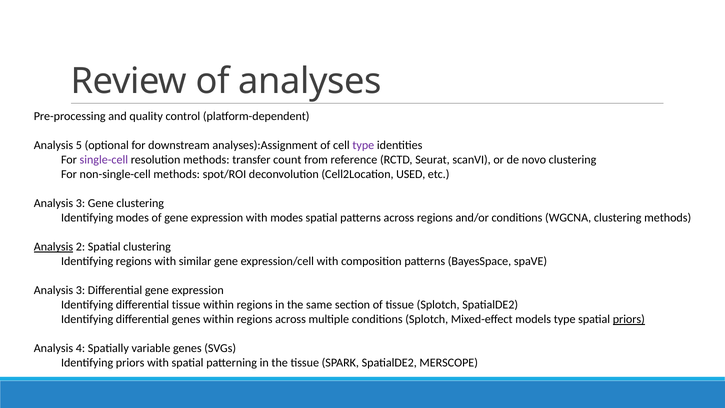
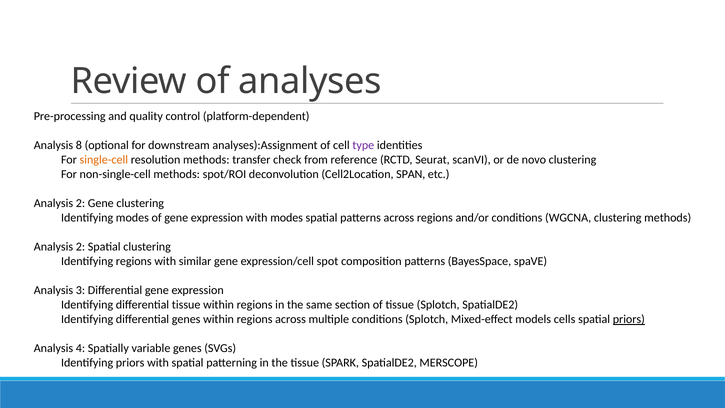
5: 5 -> 8 (79, 145)
single-cell colour: purple -> orange (104, 160)
count: count -> check (287, 160)
USED: USED -> SPAN (411, 174)
3: 3 -> 2 (80, 203)
Analysis underline: present -> none (53, 247)
expression/cell with: with -> spot (328, 261)
models type: type -> cells (565, 319)
